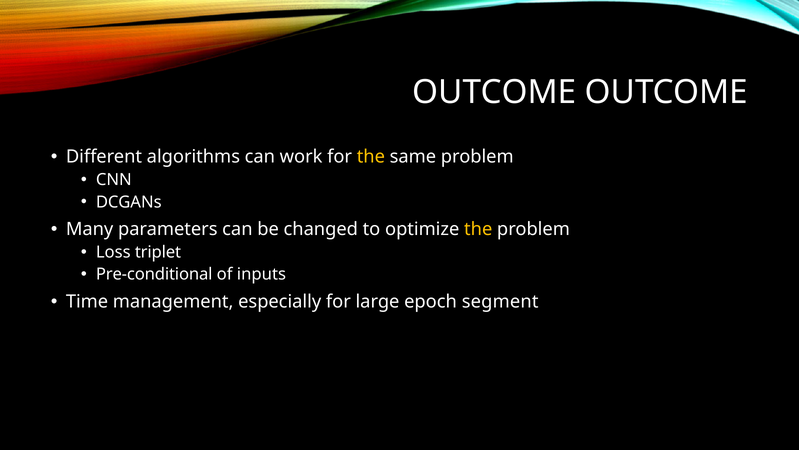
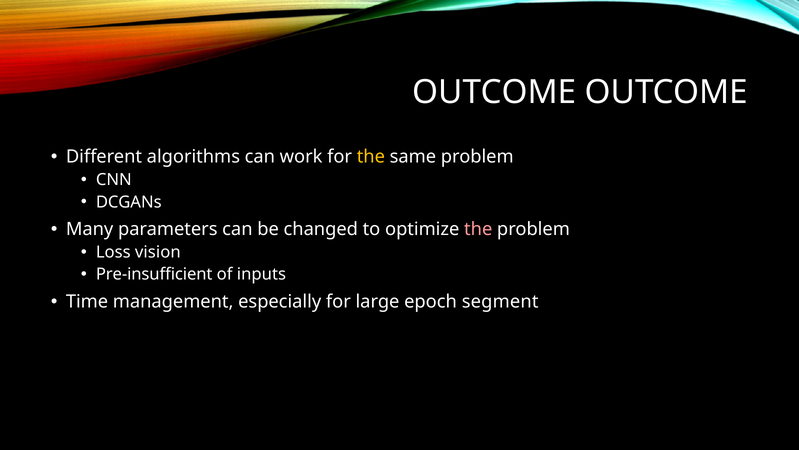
the colour: yellow -> pink (478, 229)
triplet: triplet -> vision (158, 252)
Pre-conditional: Pre-conditional -> Pre-insufficient (154, 274)
